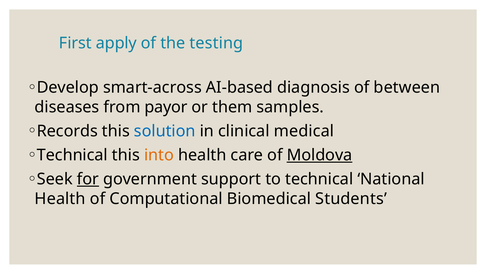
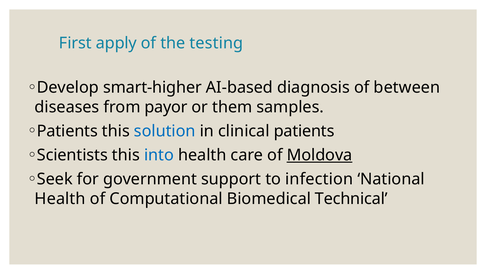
smart-across: smart-across -> smart-higher (152, 87)
Records: Records -> Patients (67, 131)
clinical medical: medical -> patients (304, 131)
Technical: Technical -> Scientists (72, 155)
into colour: orange -> blue (159, 155)
for underline: present -> none (88, 179)
to technical: technical -> infection (319, 179)
Students: Students -> Technical (351, 198)
